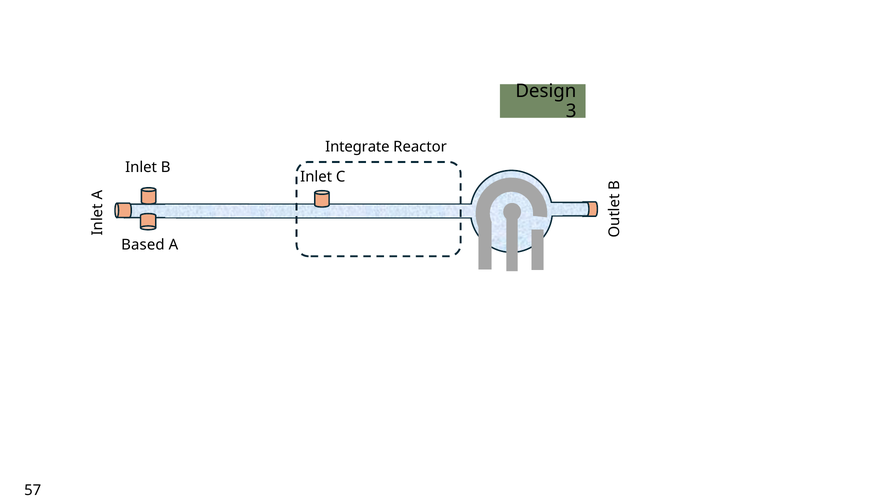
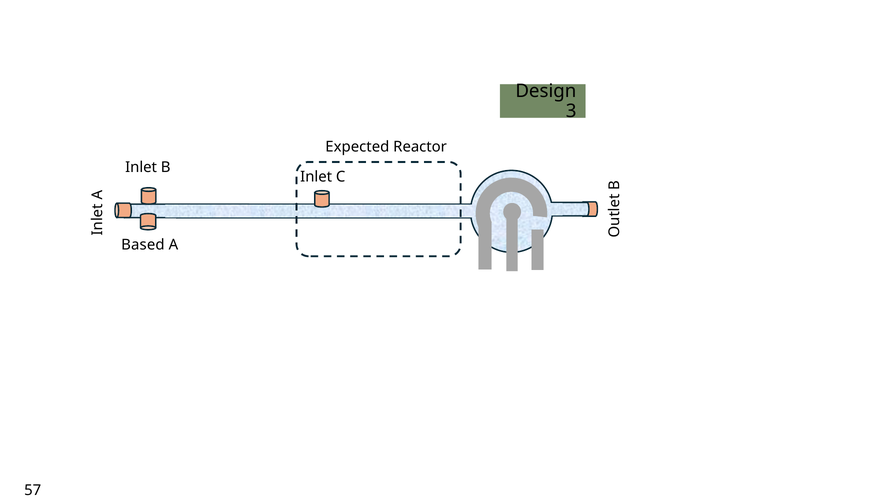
Integrate: Integrate -> Expected (357, 147)
